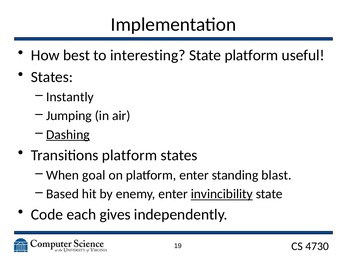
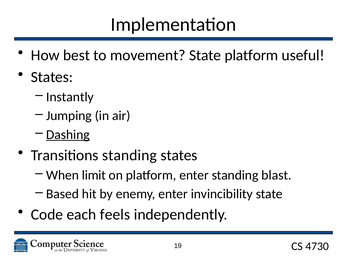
interesting: interesting -> movement (148, 55)
Transitions platform: platform -> standing (129, 155)
goal: goal -> limit (94, 175)
invincibility underline: present -> none (222, 194)
gives: gives -> feels (115, 215)
